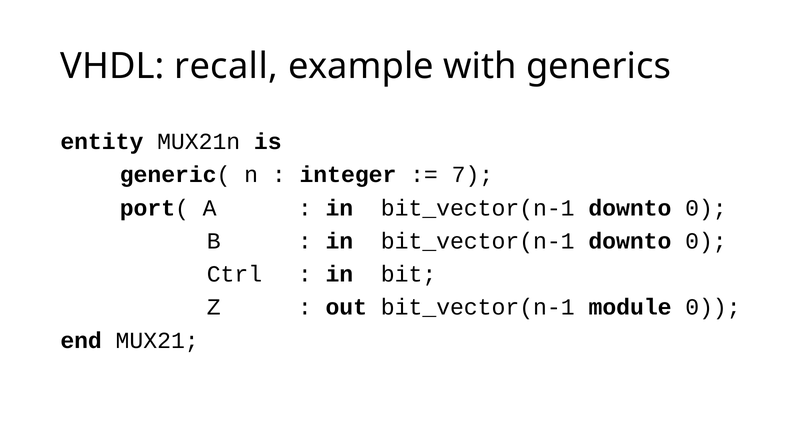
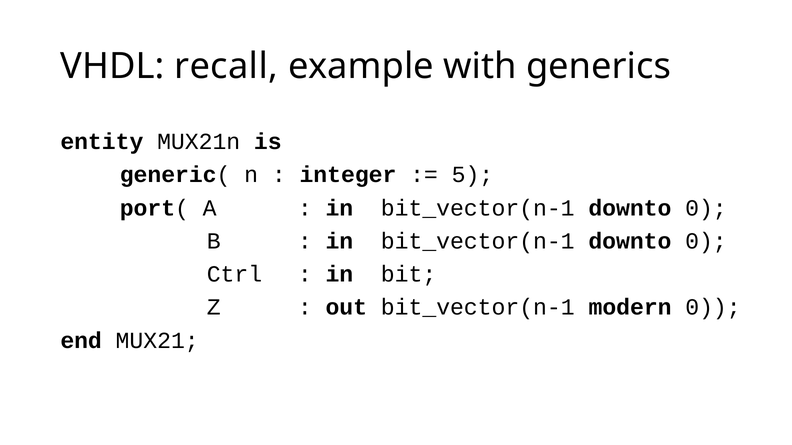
7: 7 -> 5 (472, 175)
module: module -> modern (630, 308)
